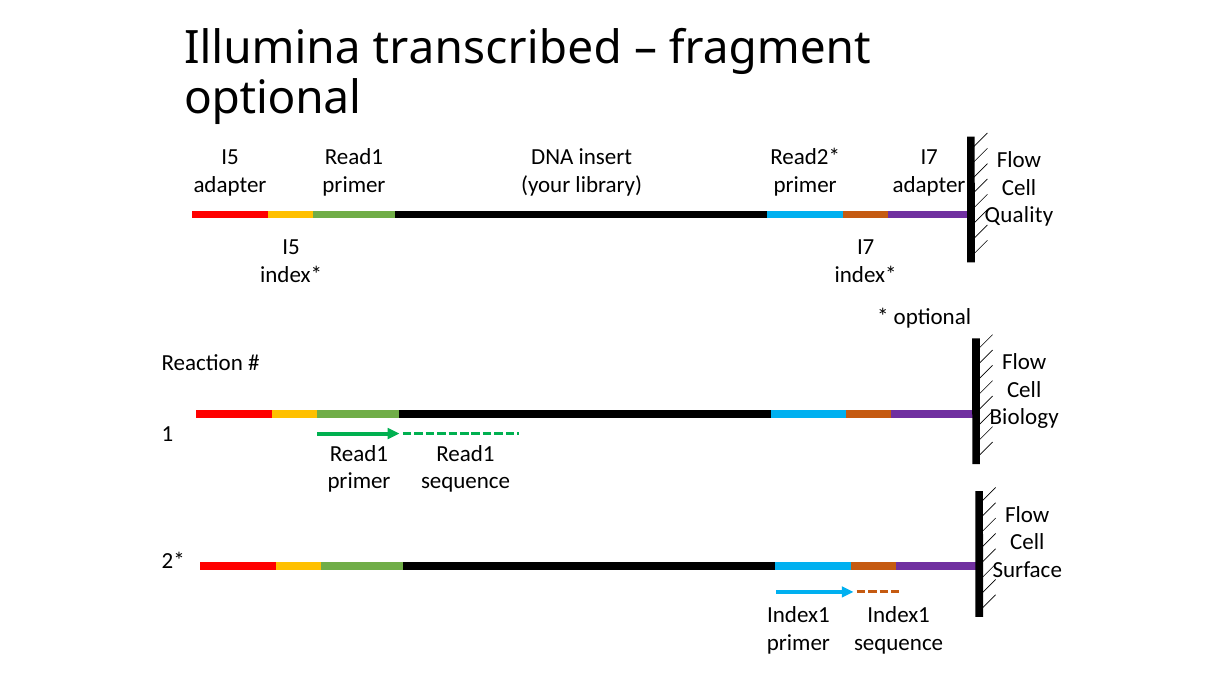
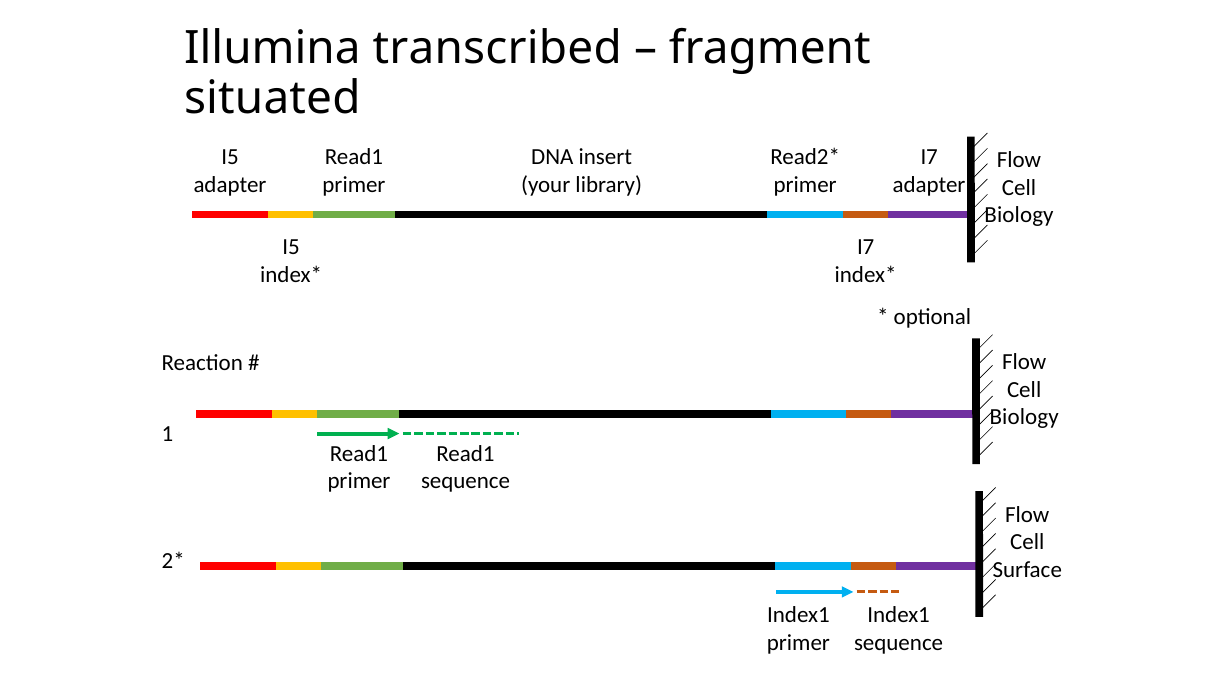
optional: optional -> situated (272, 98)
Quality: Quality -> Biology (1019, 215)
